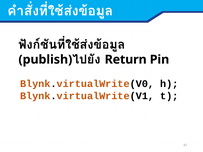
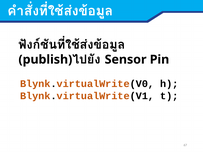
Return: Return -> Sensor (126, 60)
